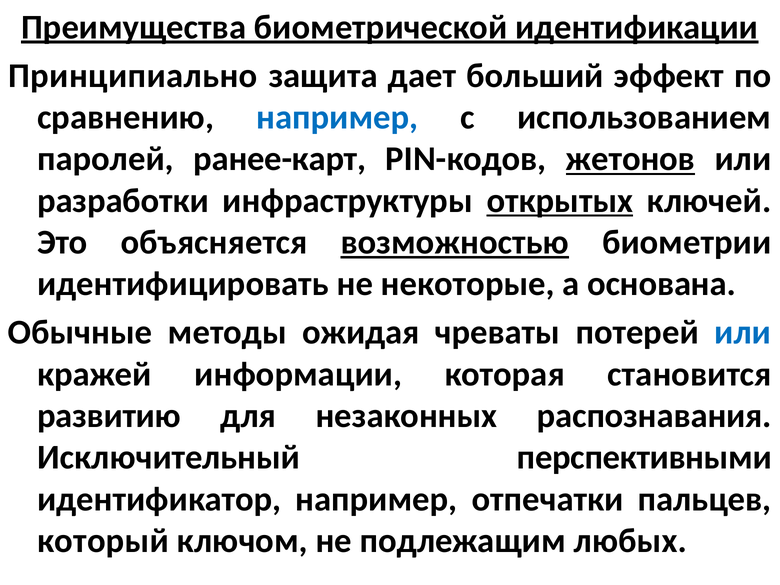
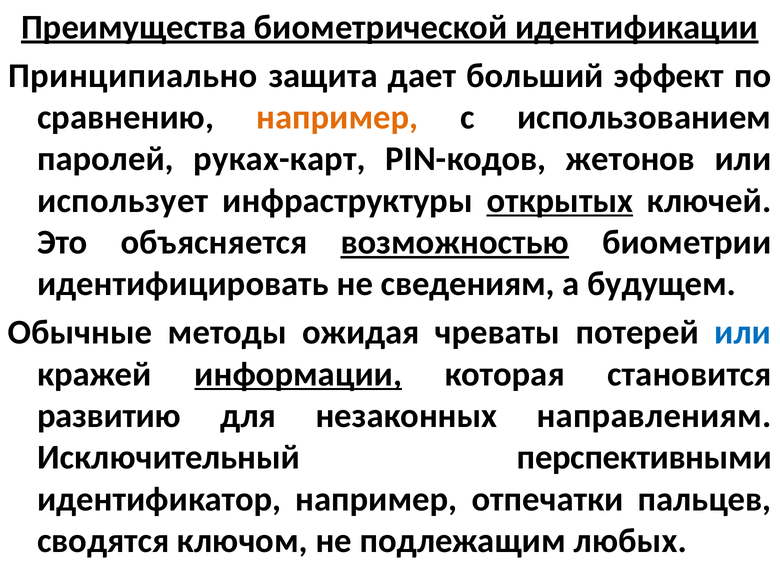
например colour: blue -> orange (337, 117)
ранее-карт: ранее-карт -> руках-карт (279, 159)
жетонов underline: present -> none (631, 159)
разработки: разработки -> использует (123, 201)
некоторые: некоторые -> сведениям (468, 284)
основана: основана -> будущем (662, 284)
информации underline: none -> present (298, 374)
распознавания: распознавания -> направлениям (654, 416)
который: который -> сводятся (103, 541)
